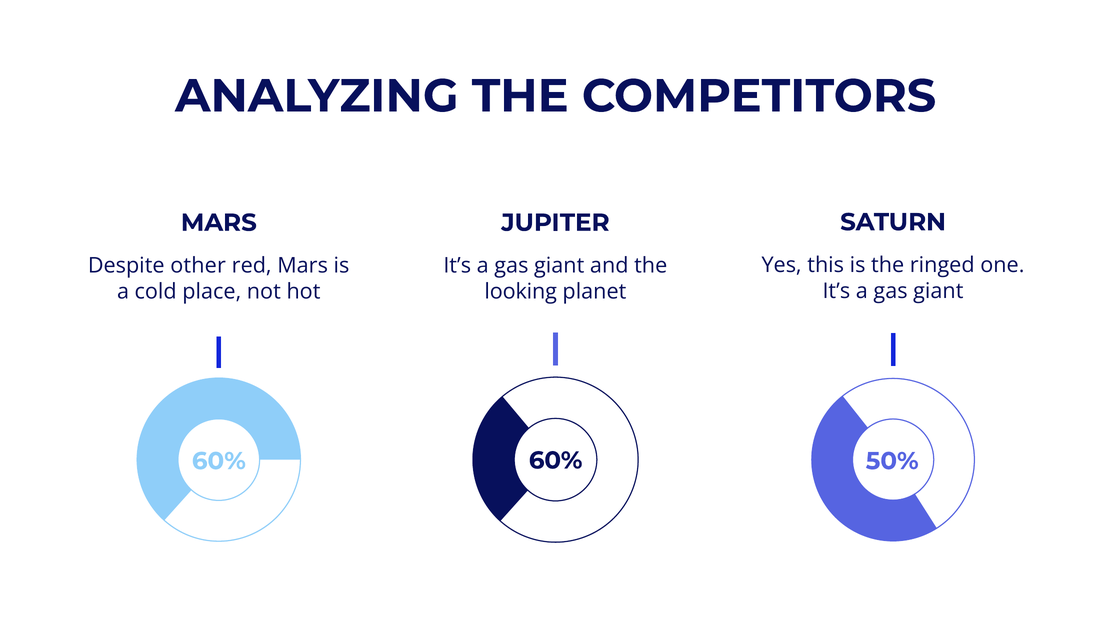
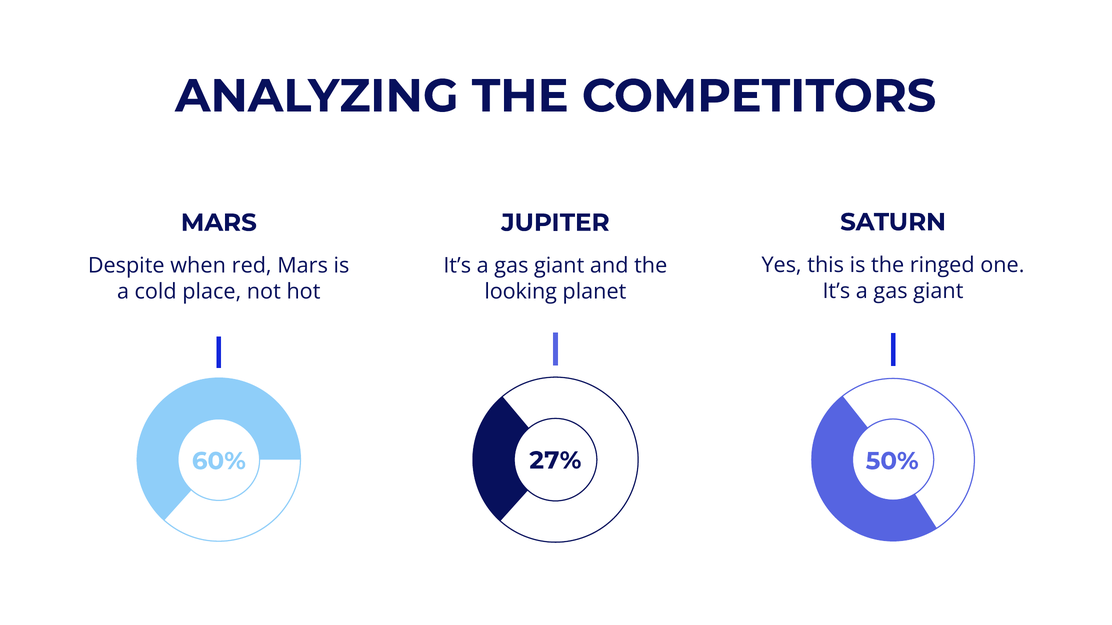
other: other -> when (198, 266)
60% 60%: 60% -> 27% (555, 461)
